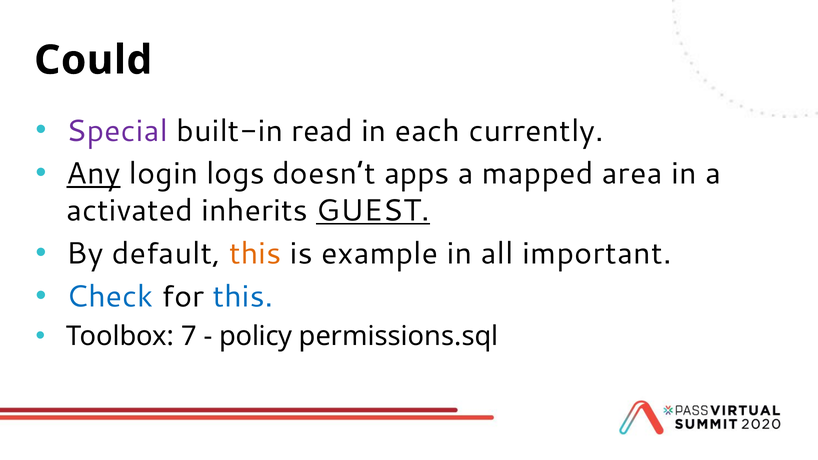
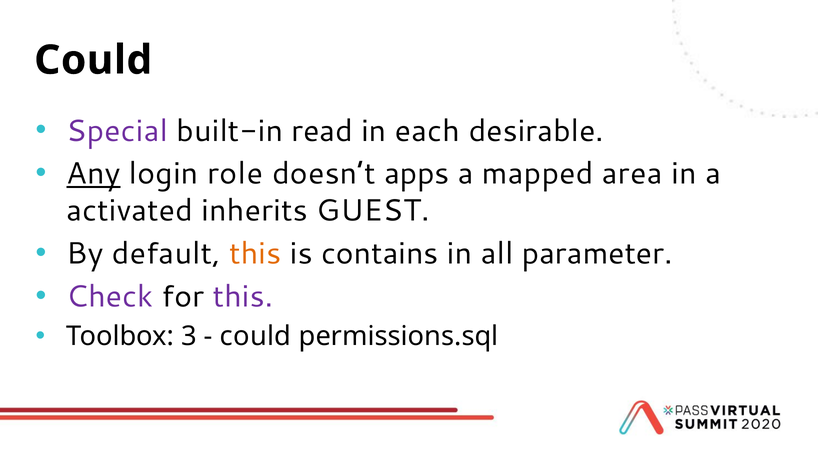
currently: currently -> desirable (536, 131)
logs: logs -> role (235, 174)
GUEST underline: present -> none (373, 211)
example: example -> contains (380, 254)
important: important -> parameter (597, 254)
Check colour: blue -> purple (110, 297)
this colour: blue -> purple (243, 297)
7: 7 -> 3 (189, 337)
policy: policy -> could (256, 337)
